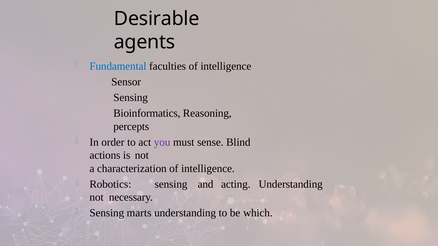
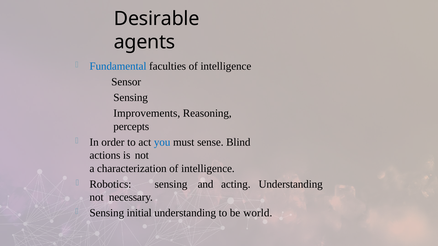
Bioinformatics: Bioinformatics -> Improvements (147, 113)
you colour: purple -> blue (162, 142)
marts: marts -> initial (139, 213)
which: which -> world (258, 213)
